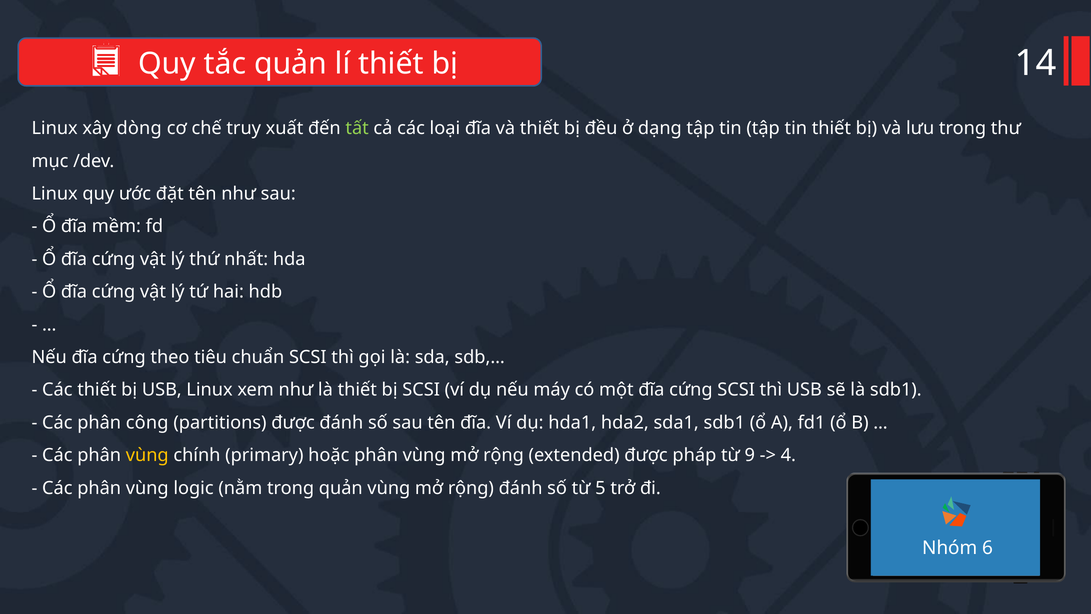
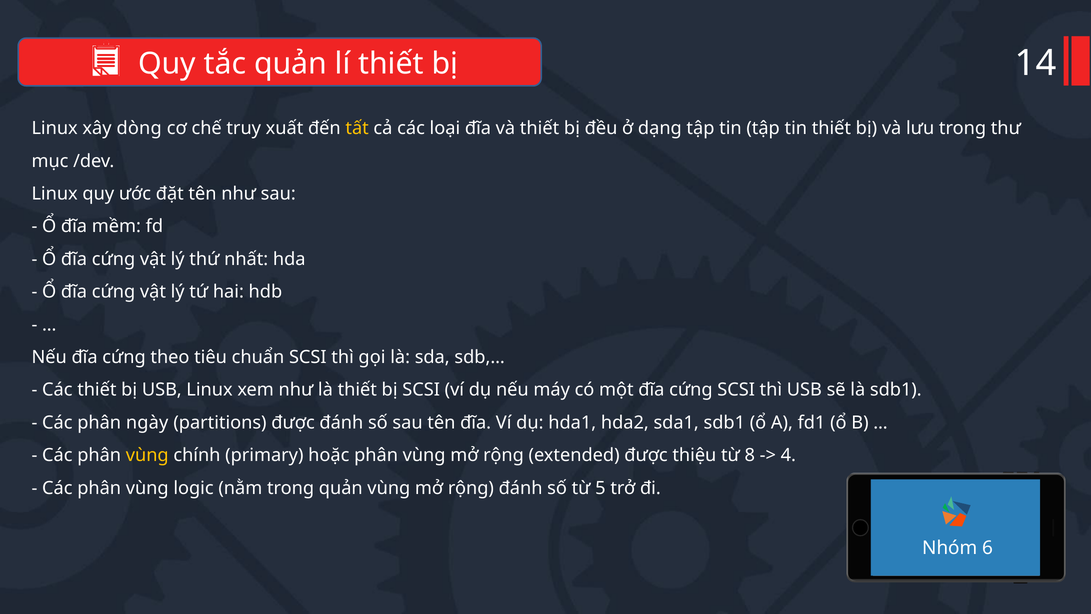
tất colour: light green -> yellow (357, 128)
công: công -> ngày (147, 423)
pháp: pháp -> thiệu (694, 456)
9: 9 -> 8 (750, 456)
